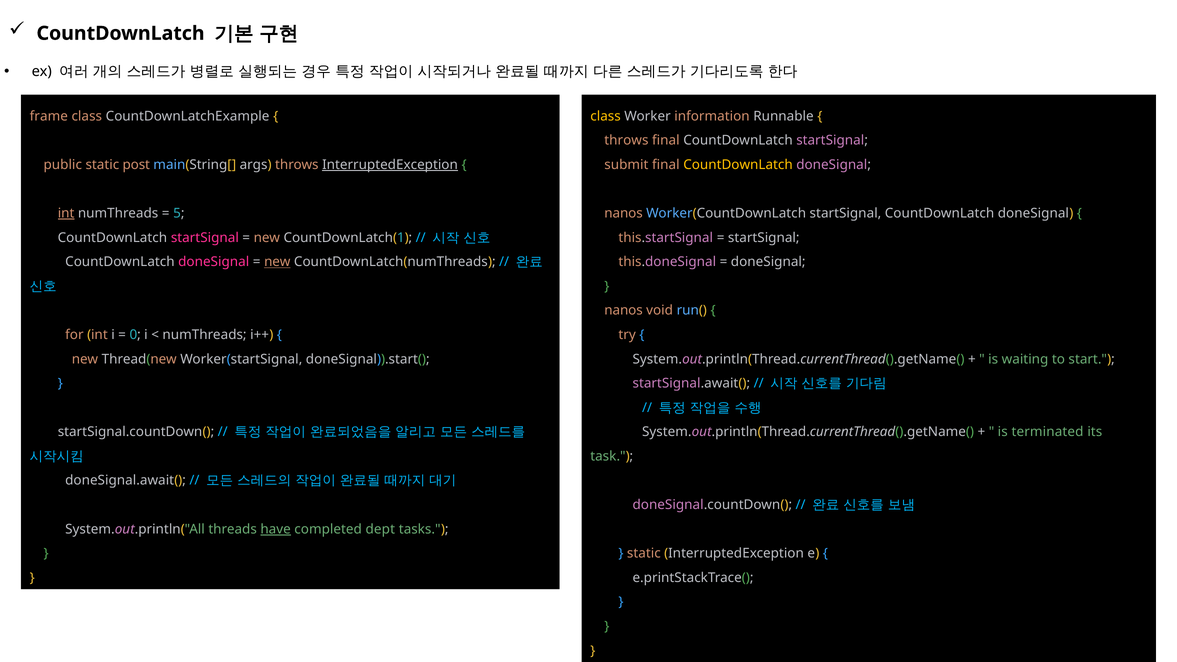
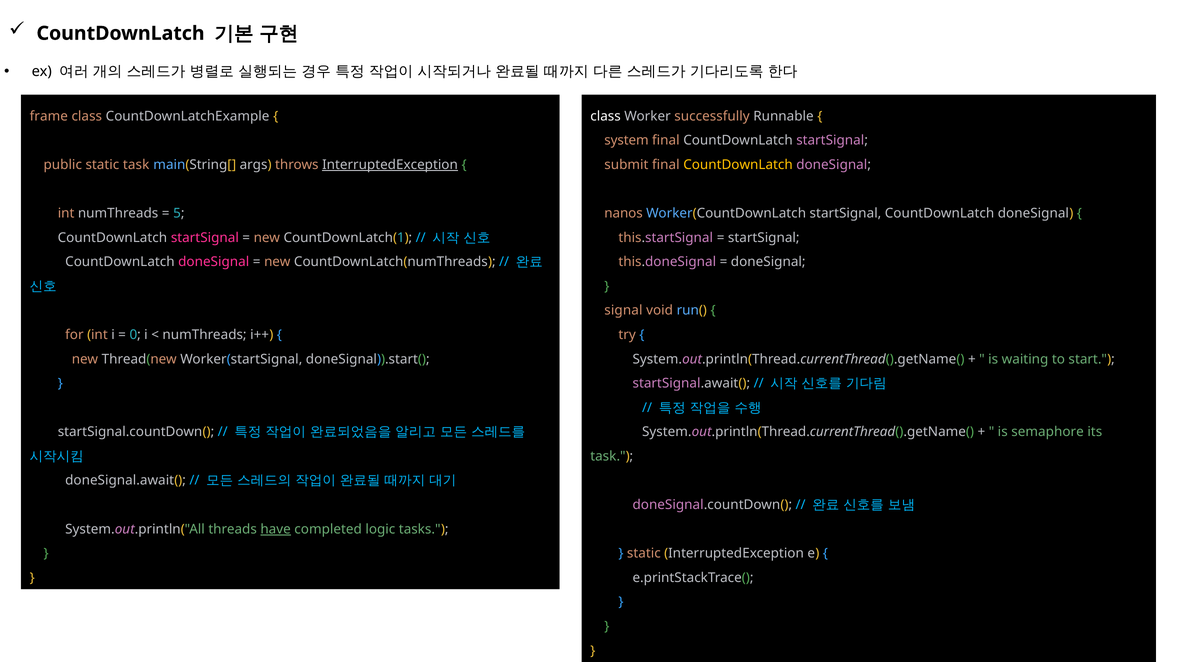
class colour: yellow -> white (606, 116)
information: information -> successfully (712, 116)
throws: throws -> system (626, 141)
static post: post -> task (136, 165)
int underline: present -> none (66, 213)
new underline: present -> none (277, 262)
nanos: nanos -> signal (623, 311)
terminated: terminated -> semaphore (1048, 432)
dept: dept -> logic (380, 529)
